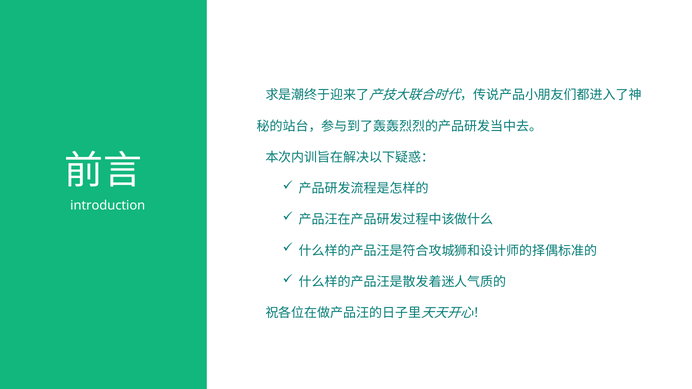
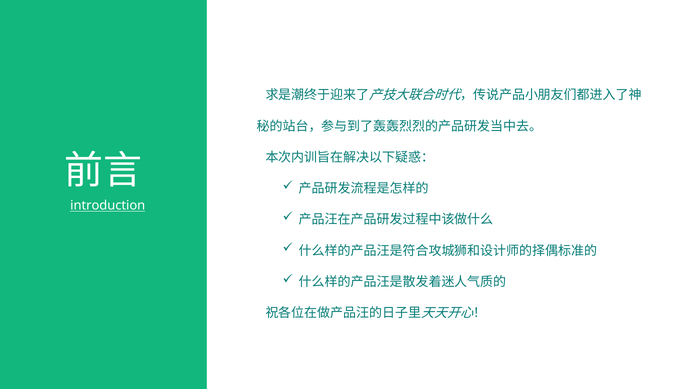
introduction underline: none -> present (108, 206)
